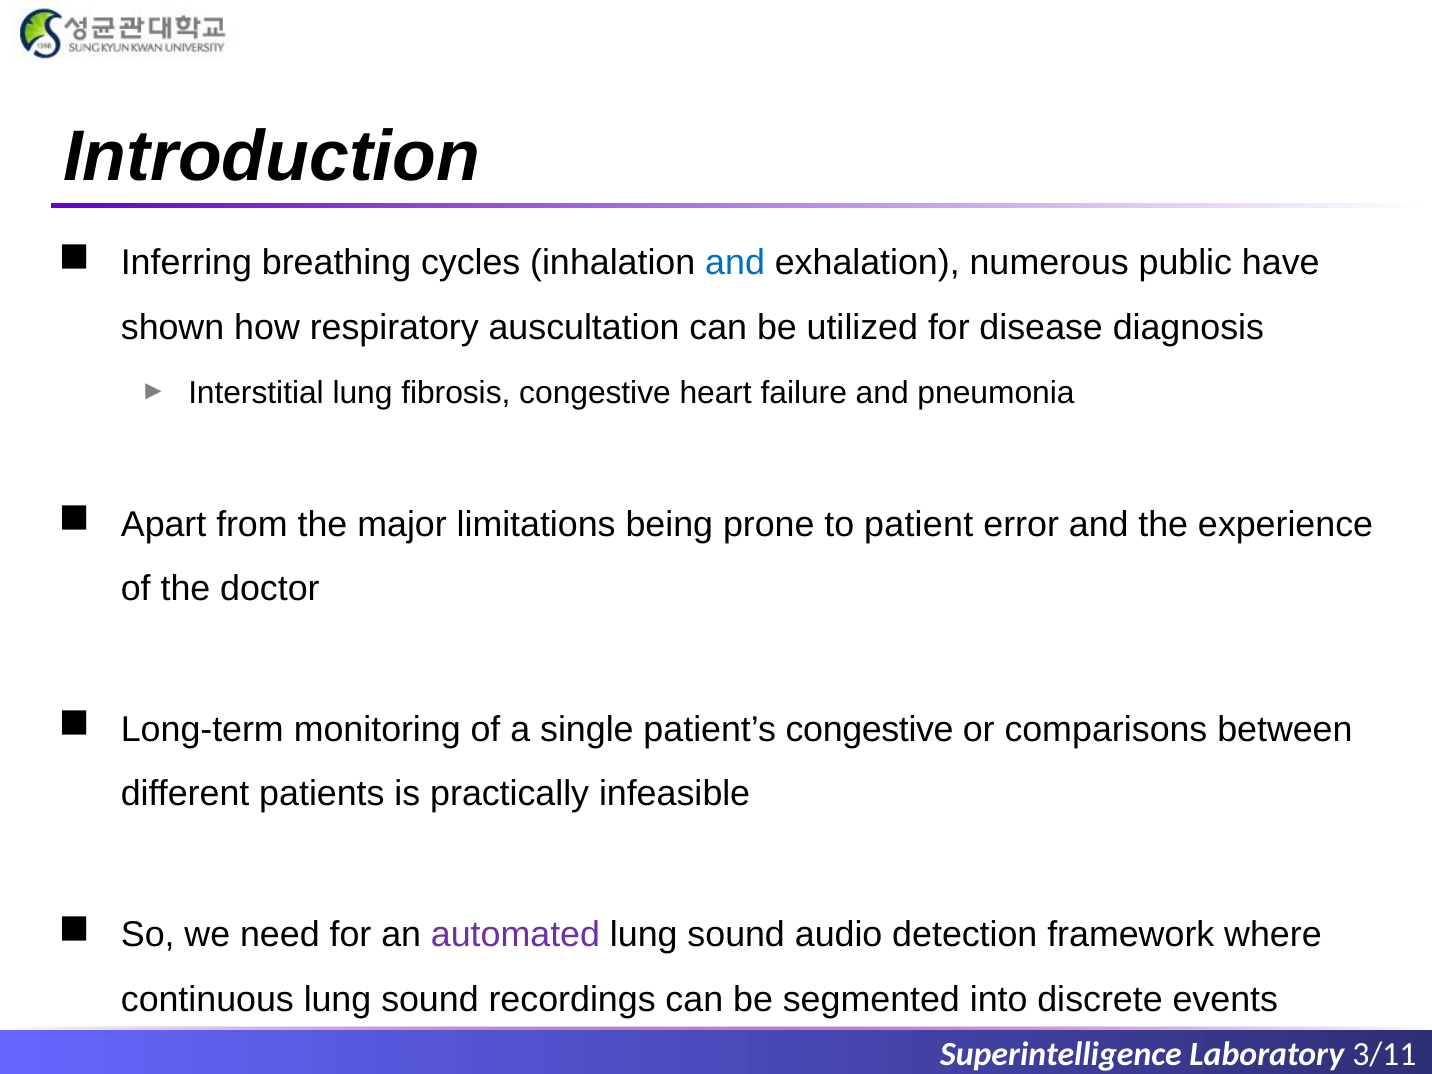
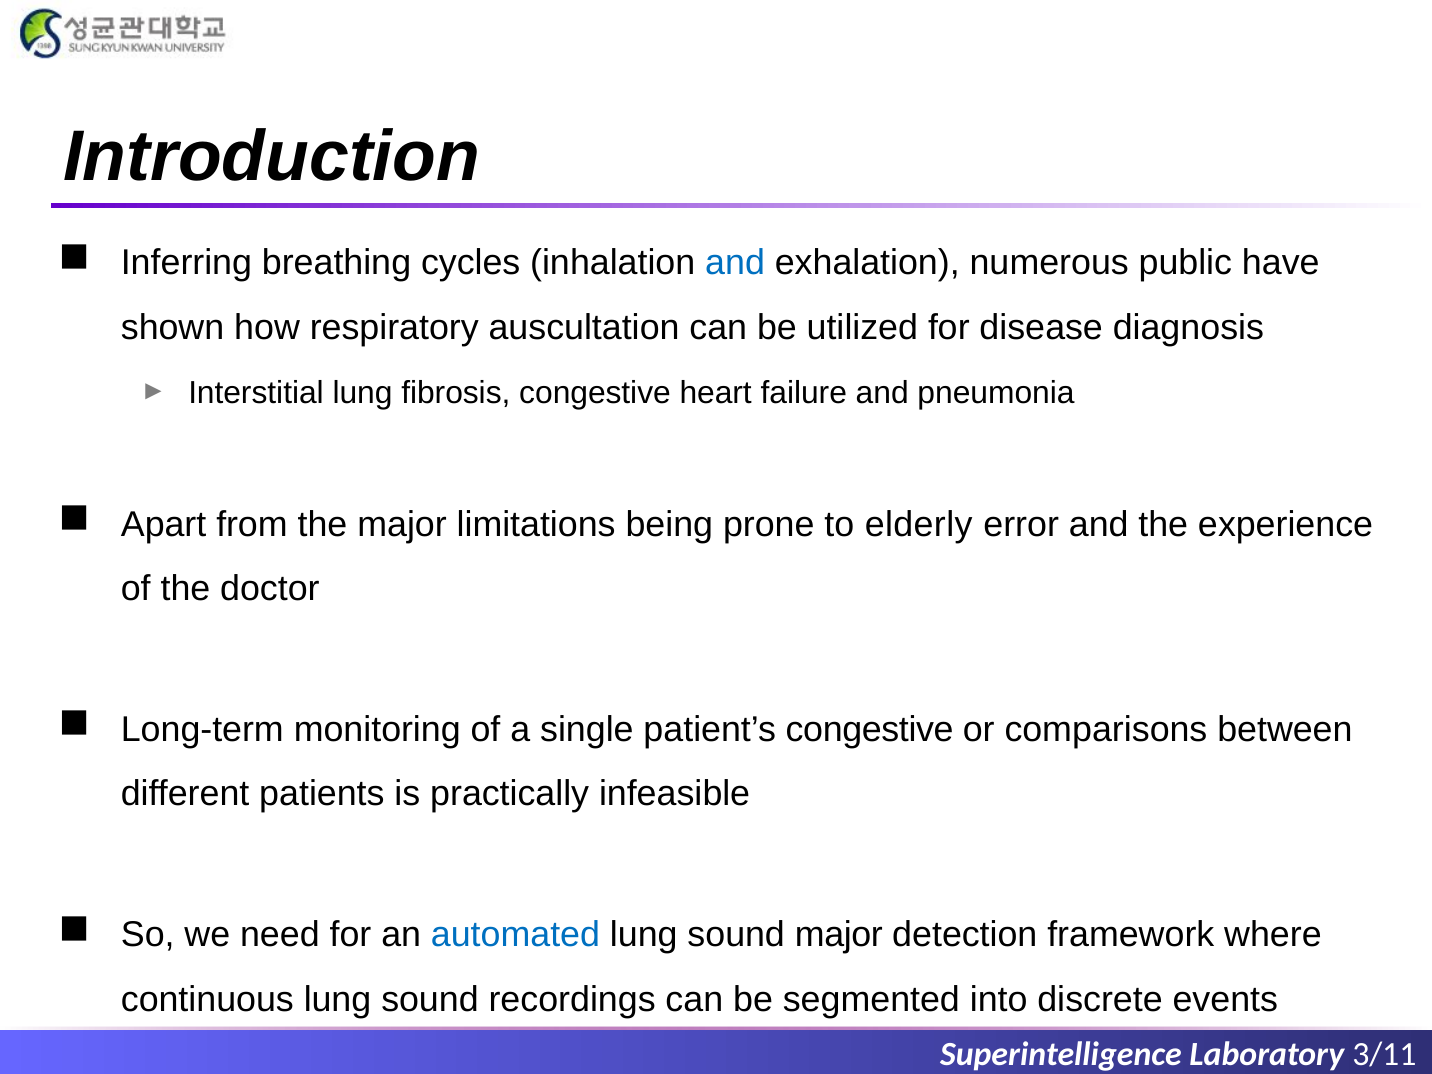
patient: patient -> elderly (919, 524)
automated colour: purple -> blue (515, 935)
sound audio: audio -> major (839, 935)
